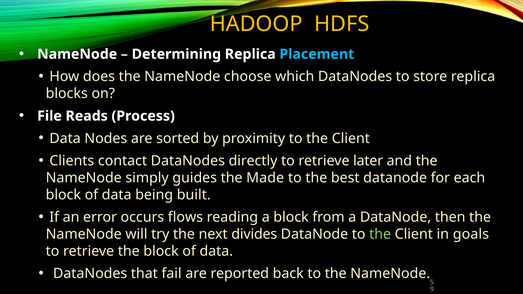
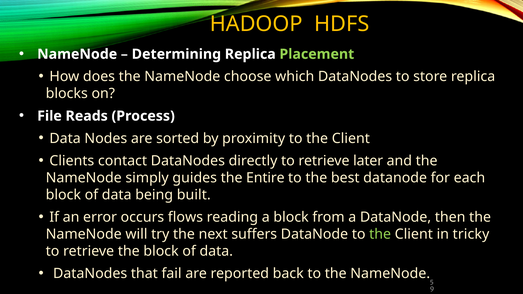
Placement colour: light blue -> light green (317, 54)
Made: Made -> Entire (265, 178)
divides: divides -> suffers (254, 234)
goals: goals -> tricky (471, 234)
